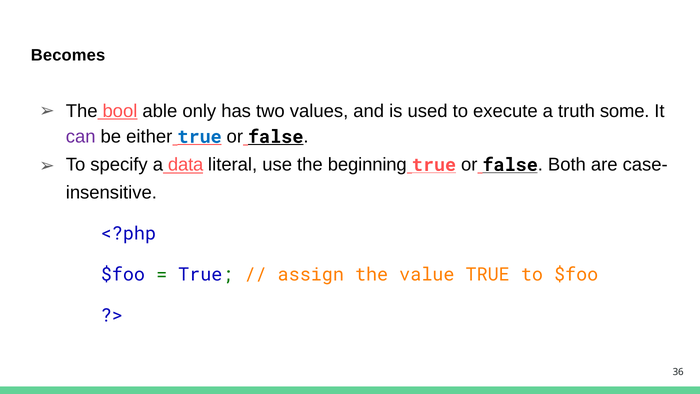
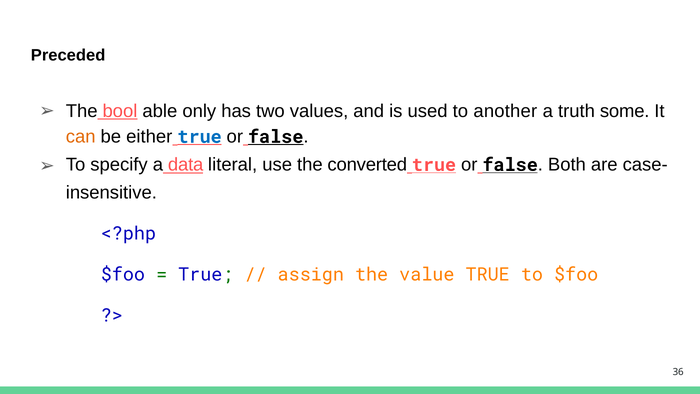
Becomes: Becomes -> Preceded (68, 55)
execute: execute -> another (505, 111)
can colour: purple -> orange (81, 137)
beginning: beginning -> converted (367, 165)
